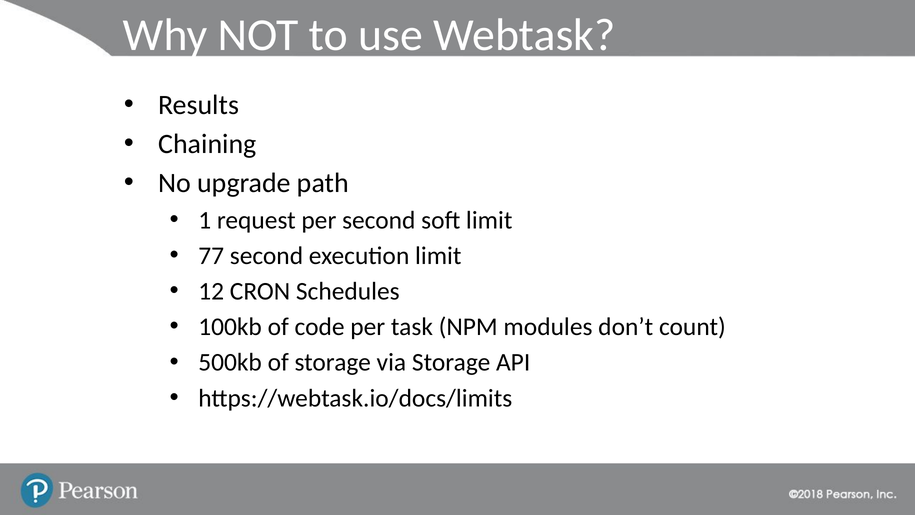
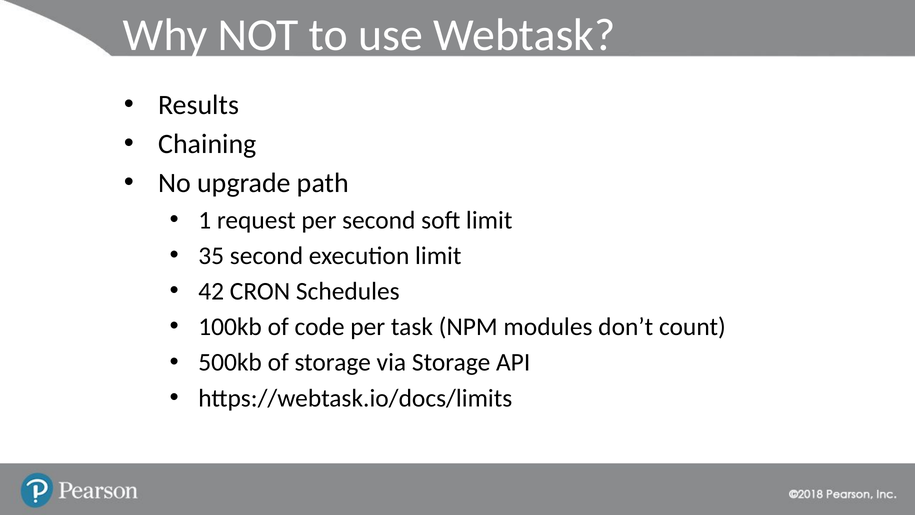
77: 77 -> 35 (211, 256)
12: 12 -> 42 (211, 291)
